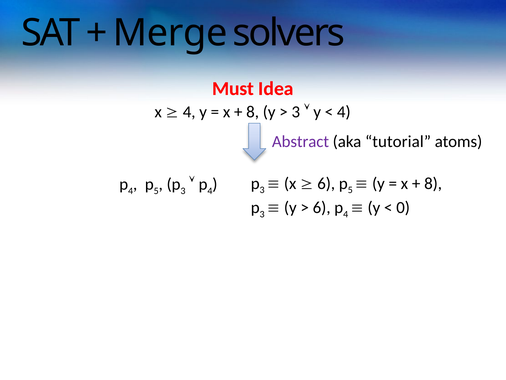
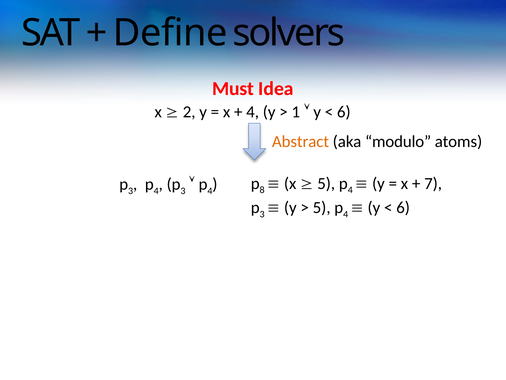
Merge: Merge -> Define (170, 33)
4: 4 -> 2 (189, 112)
8: 8 -> 4 (253, 112)
3: 3 -> 1 (296, 112)
4: 4 -> 6 (344, 112)
Abstract colour: purple -> orange (300, 141)
tutorial: tutorial -> modulo (398, 141)
3: 3 -> 8 (262, 190)
6: 6 -> 5 (326, 183)
5: 5 -> 4 (350, 190)
8: 8 -> 7 (433, 183)
4: 4 -> 3 (131, 191)
5: 5 -> 4 (156, 191)
6: 6 -> 5 (322, 207)
0: 0 -> 6 (403, 207)
